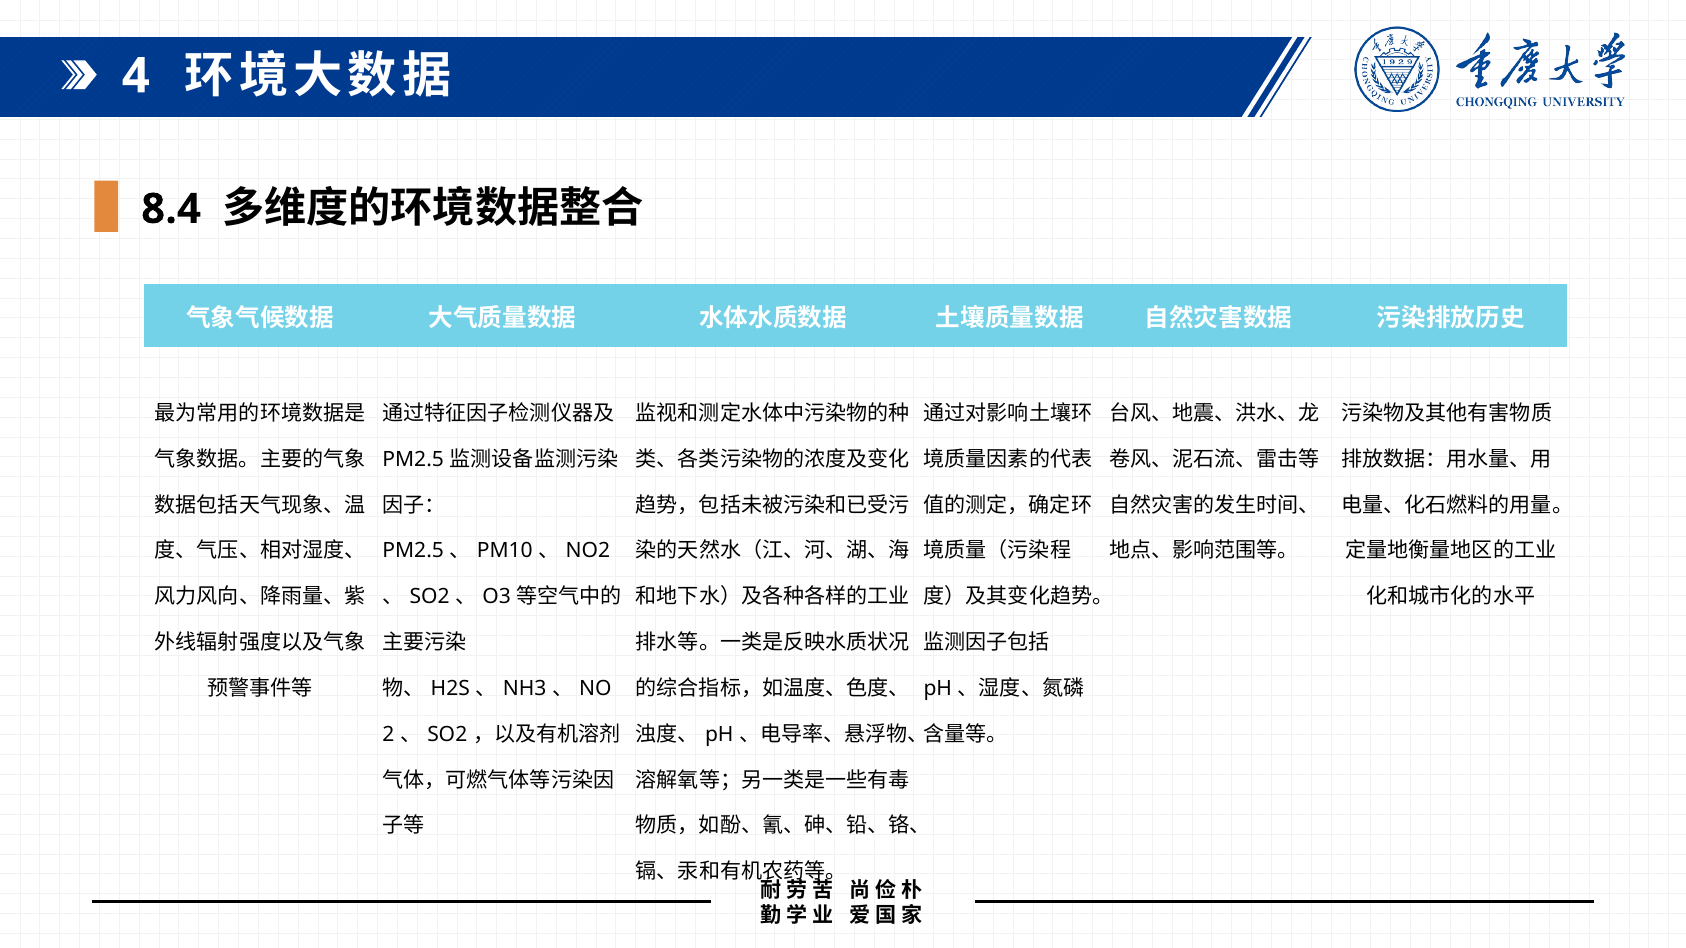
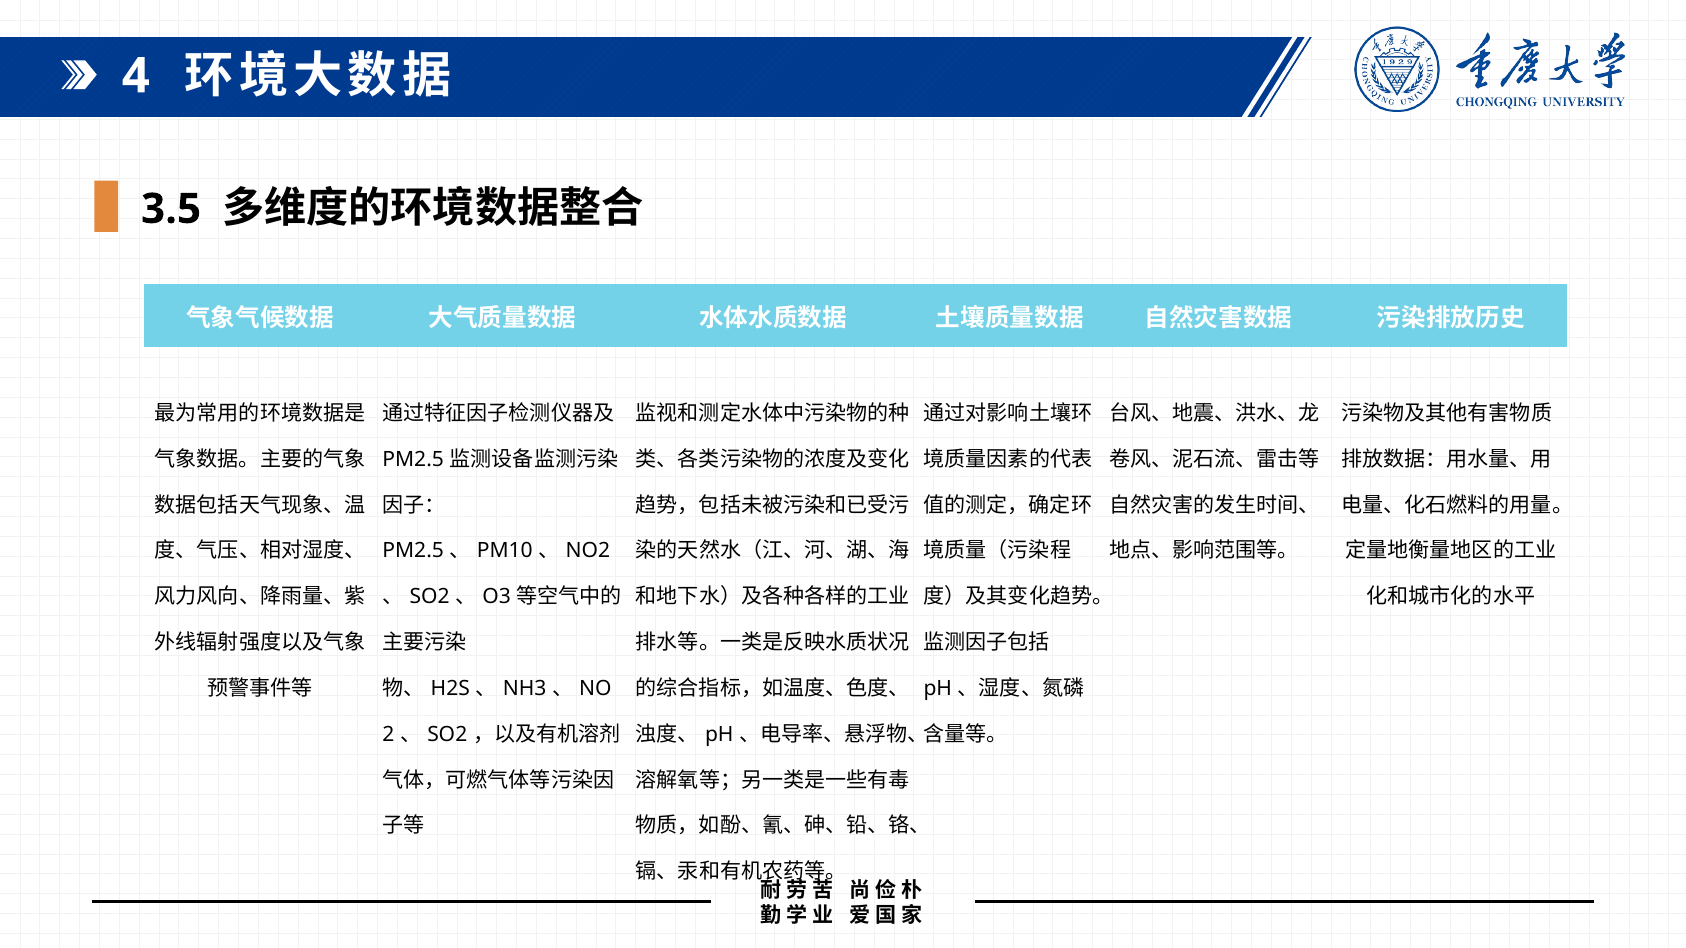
8.4: 8.4 -> 3.5 (171, 209)
